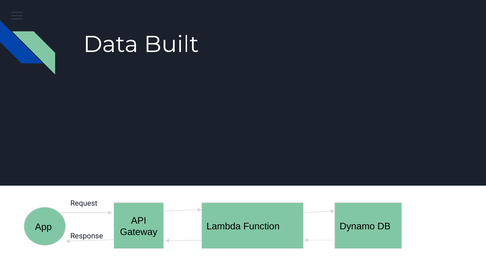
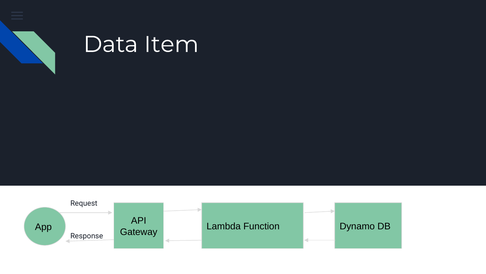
Built: Built -> Item (171, 44)
